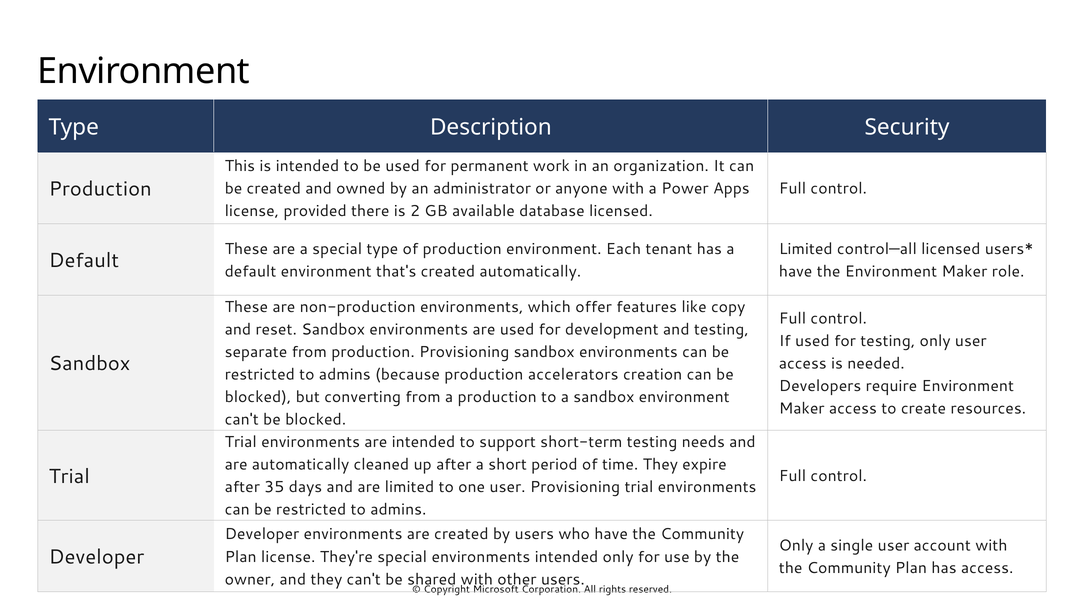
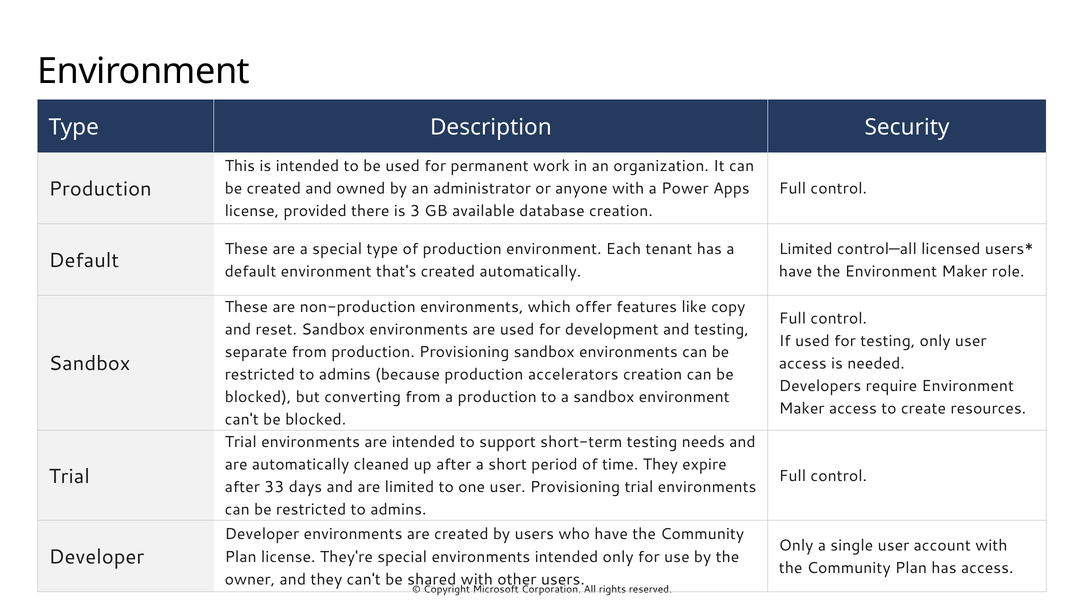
2: 2 -> 3 (415, 211)
database licensed: licensed -> creation (621, 211)
35: 35 -> 33 (274, 487)
